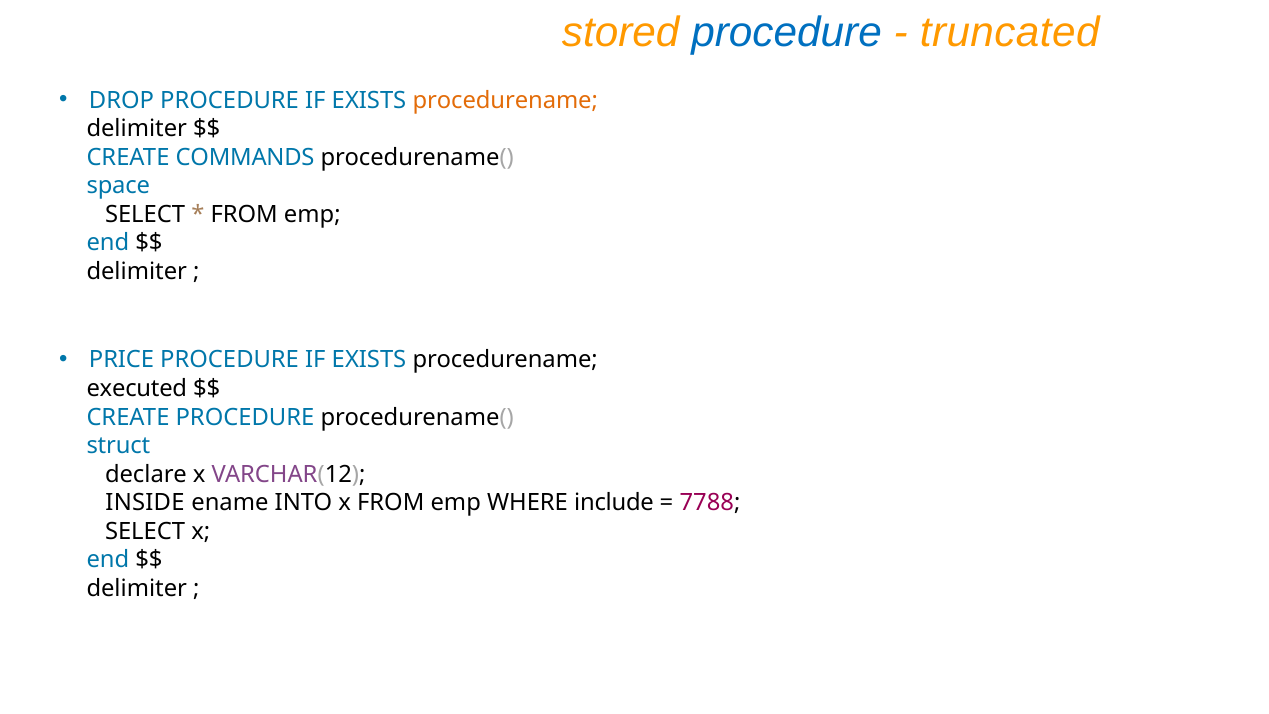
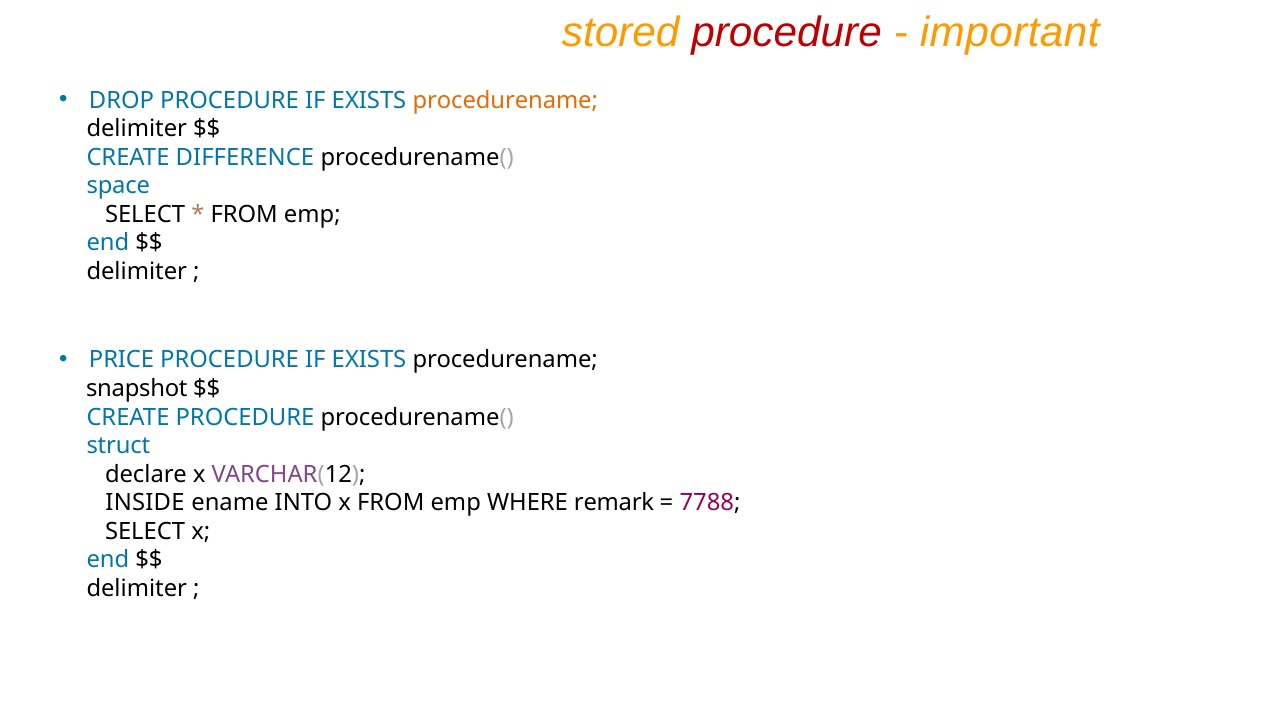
procedure colour: blue -> red (787, 33)
truncated: truncated -> important (1010, 33)
COMMANDS: COMMANDS -> DIFFERENCE (245, 157)
executed: executed -> snapshot (137, 389)
include: include -> remark (614, 503)
